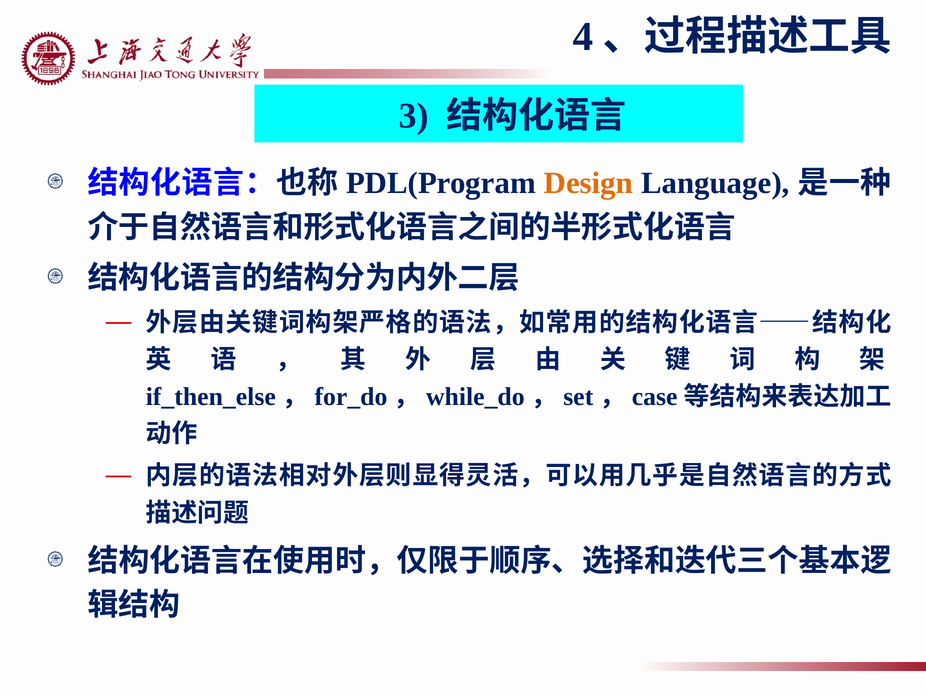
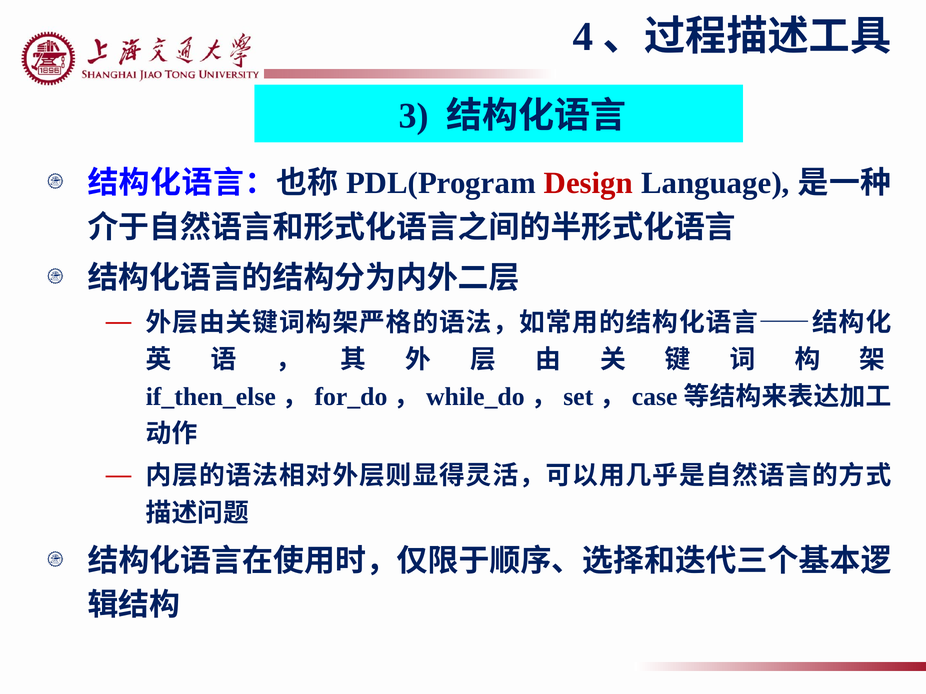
Design colour: orange -> red (589, 183)
